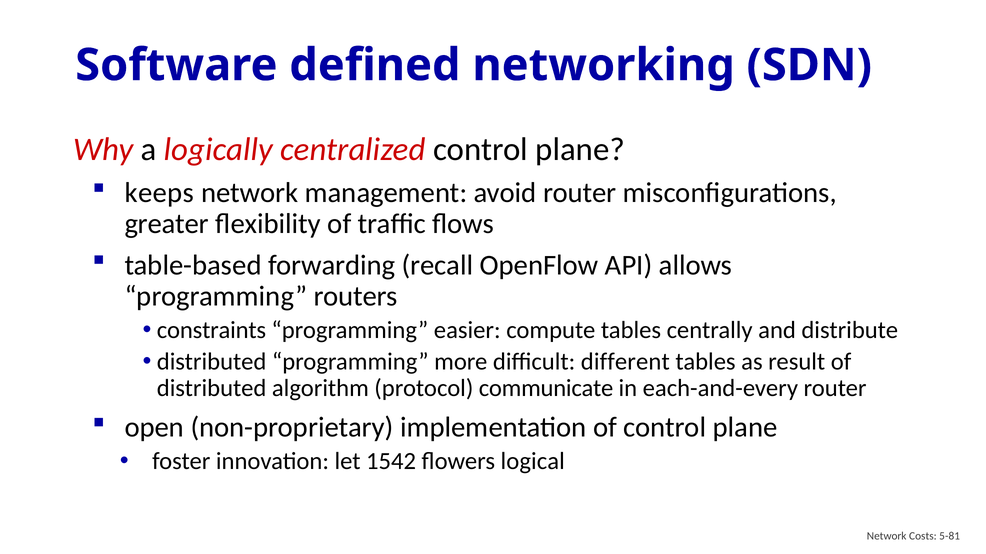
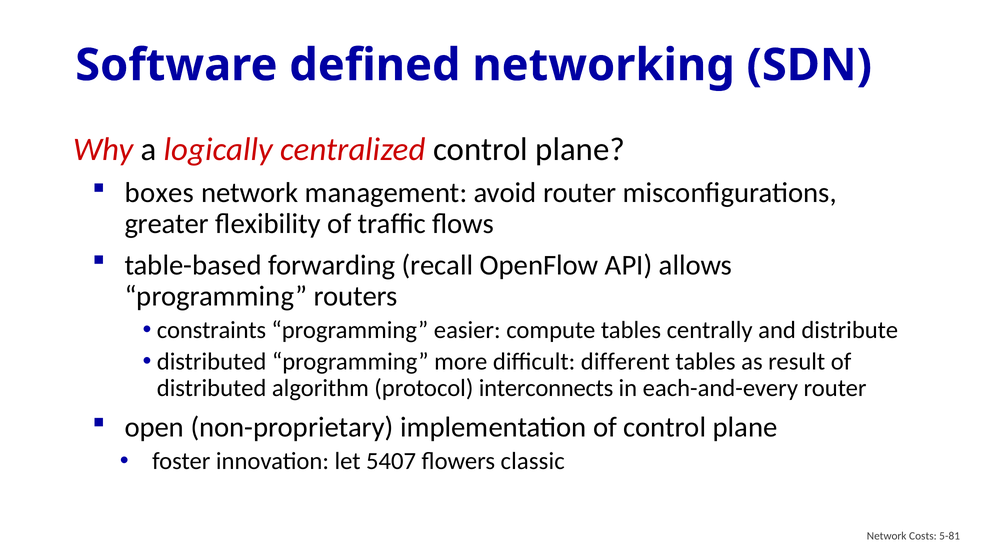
keeps: keeps -> boxes (159, 193)
communicate: communicate -> interconnects (546, 389)
1542: 1542 -> 5407 (391, 462)
logical: logical -> classic (533, 462)
